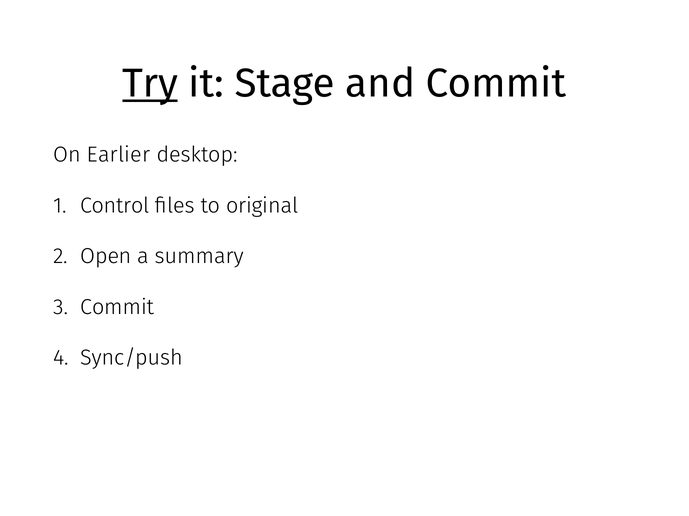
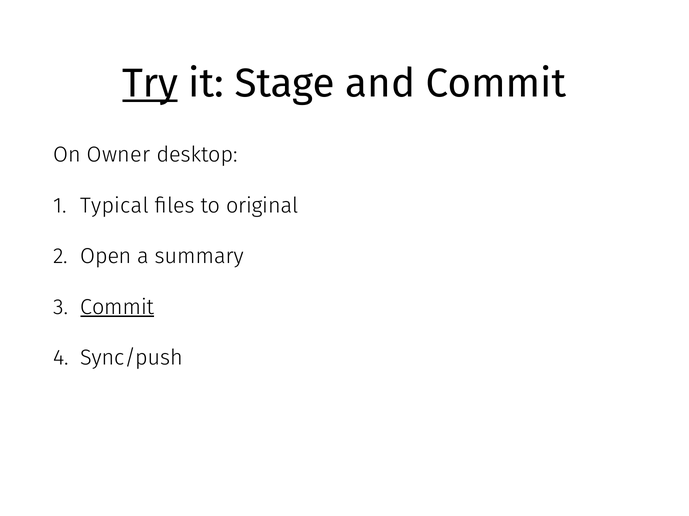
Earlier: Earlier -> Owner (119, 155)
Control: Control -> Typical (115, 206)
Commit underline: none -> present (117, 307)
